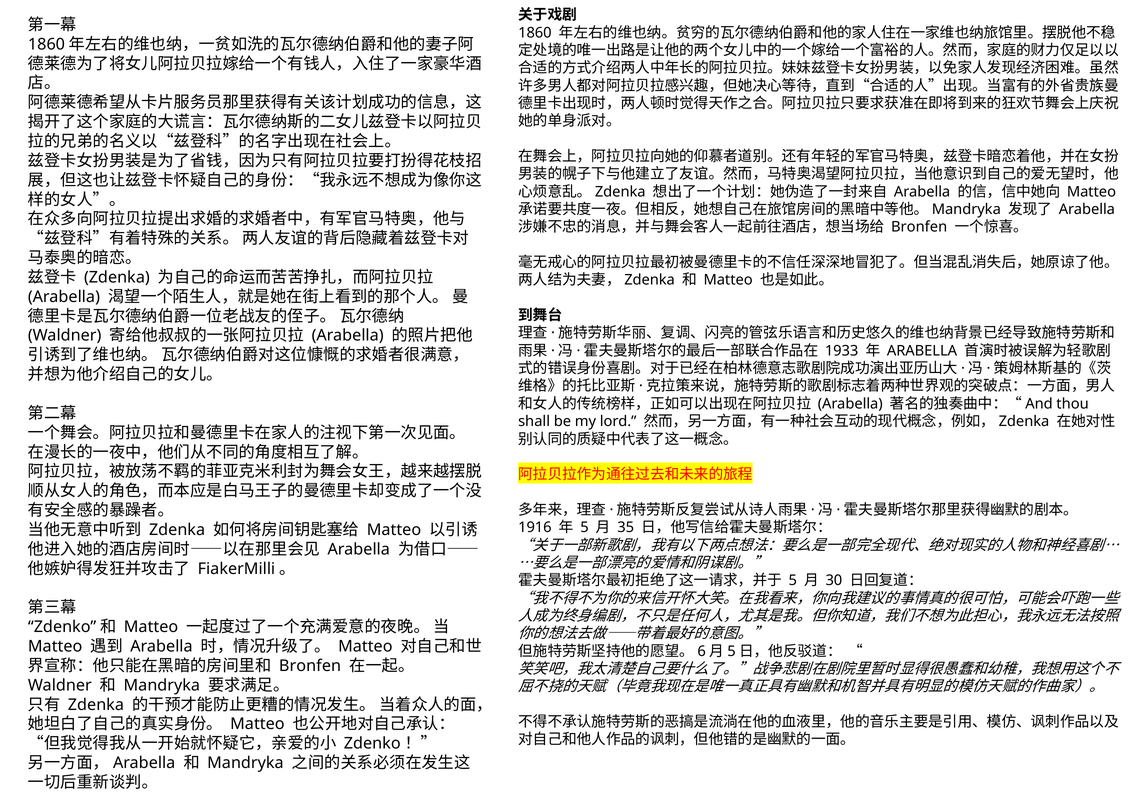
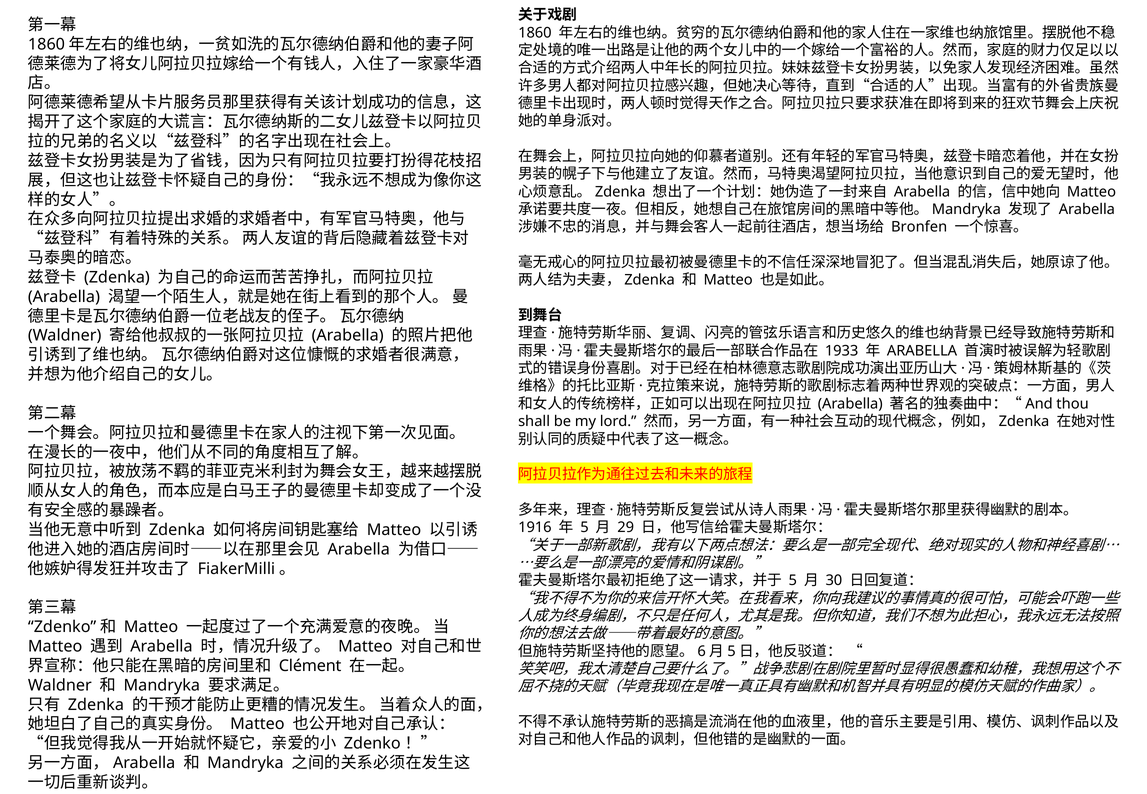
35: 35 -> 29 (626, 528)
Bronfen: Bronfen -> Clément (310, 666)
